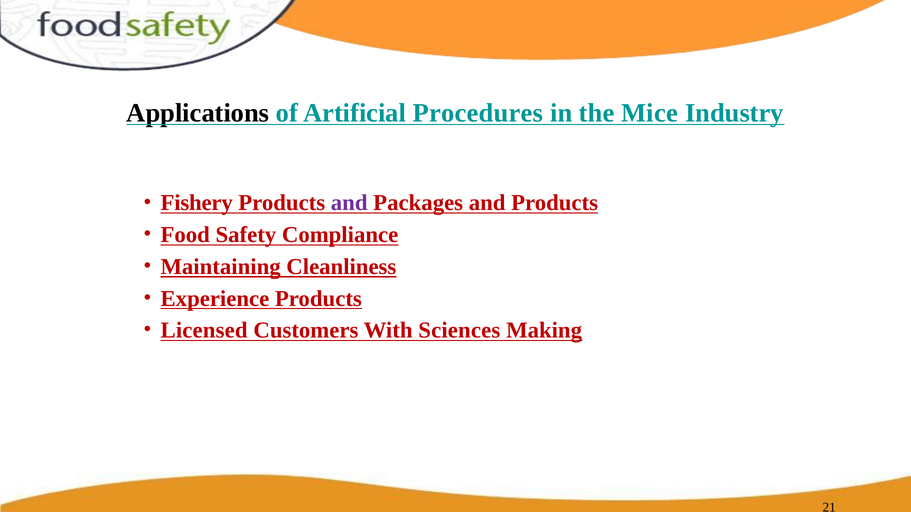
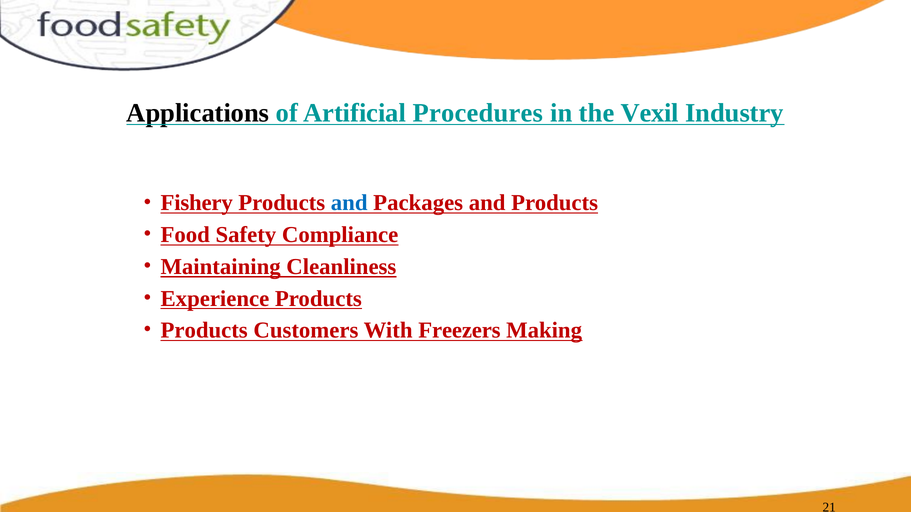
Mice: Mice -> Vexil (650, 113)
and colour: purple -> blue (349, 203)
Licensed: Licensed -> Products (204, 331)
Sciences: Sciences -> Freezers (459, 331)
